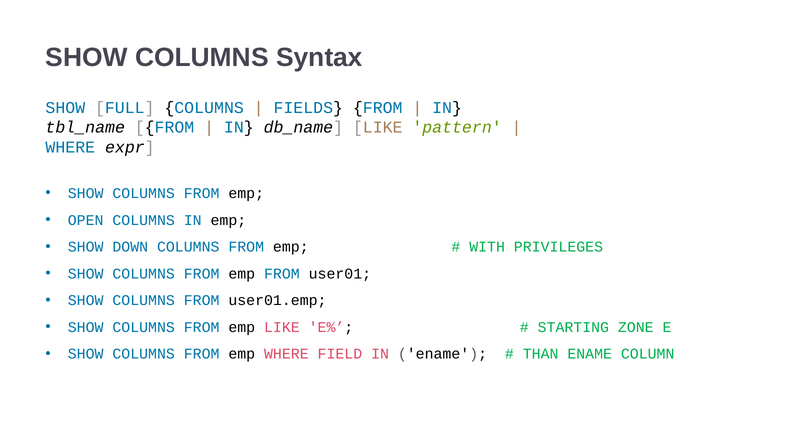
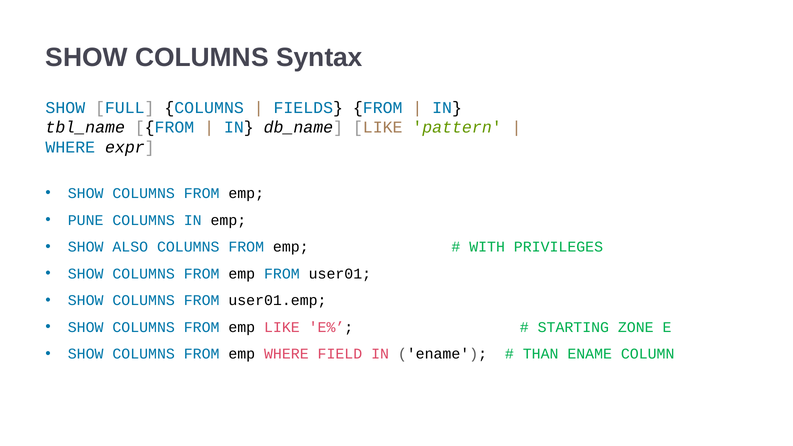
OPEN: OPEN -> PUNE (86, 220)
DOWN: DOWN -> ALSO (130, 247)
